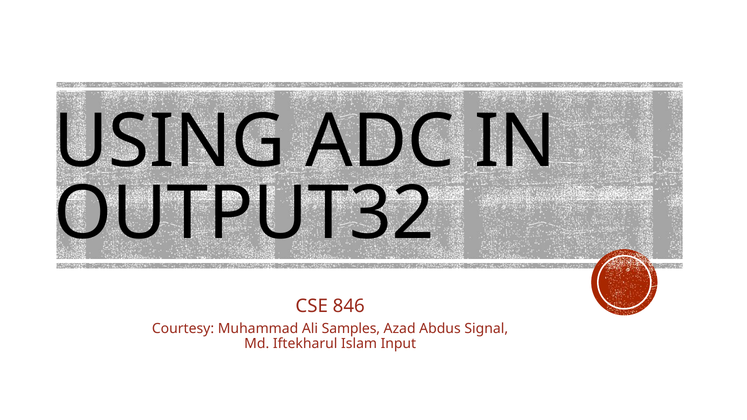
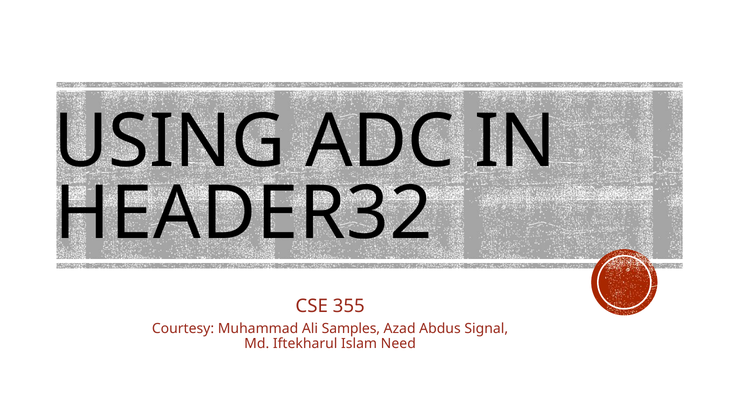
OUTPUT32: OUTPUT32 -> HEADER32 (244, 213)
846: 846 -> 355 (349, 306)
Input: Input -> Need (398, 344)
